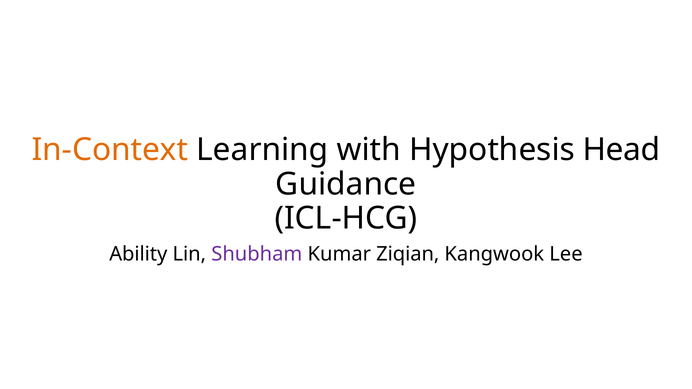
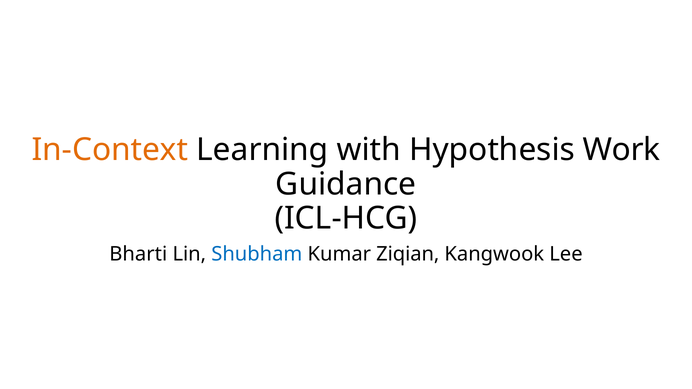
Head: Head -> Work (622, 150)
Ability: Ability -> Bharti (138, 254)
Shubham colour: purple -> blue (257, 254)
